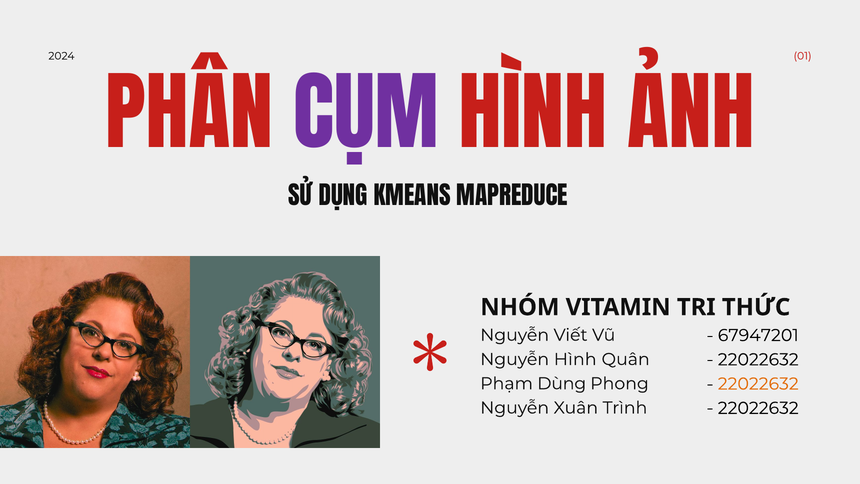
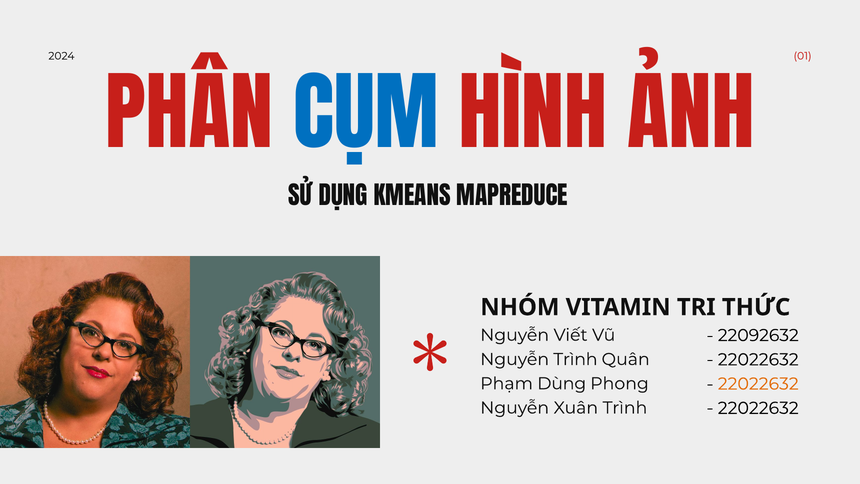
CỤM colour: purple -> blue (366, 119)
67947201: 67947201 -> 22092632 (758, 335)
Nguyễn Hình: Hình -> Trình (575, 359)
